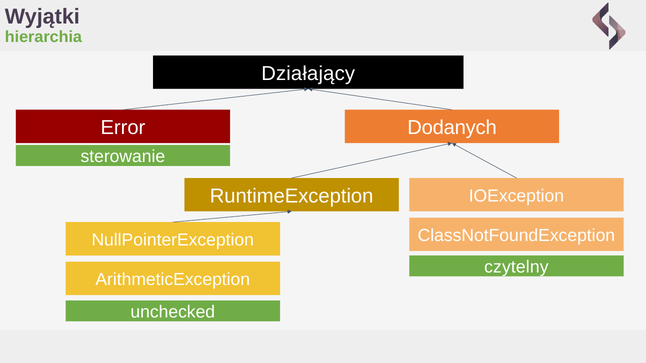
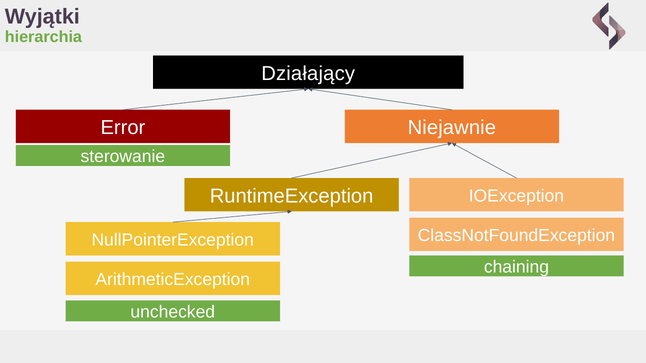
Dodanych: Dodanych -> Niejawnie (452, 128)
czytelny: czytelny -> chaining (516, 267)
